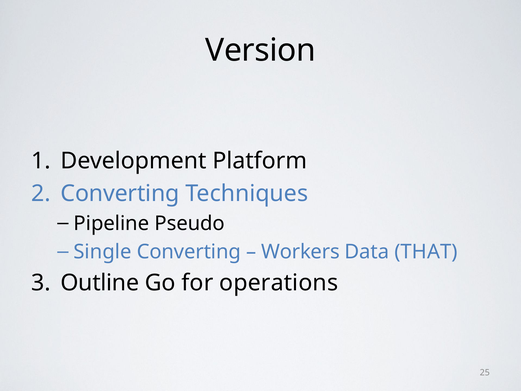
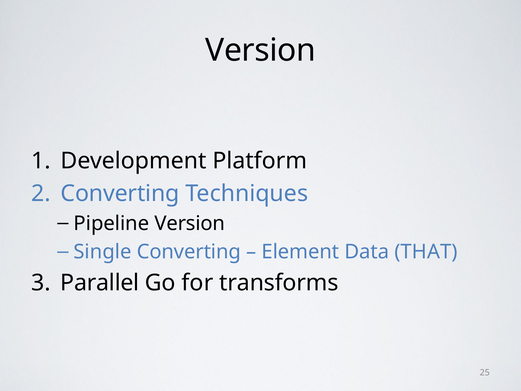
Pipeline Pseudo: Pseudo -> Version (190, 223)
Workers: Workers -> Element (300, 252)
Outline: Outline -> Parallel (100, 283)
operations: operations -> transforms (279, 283)
